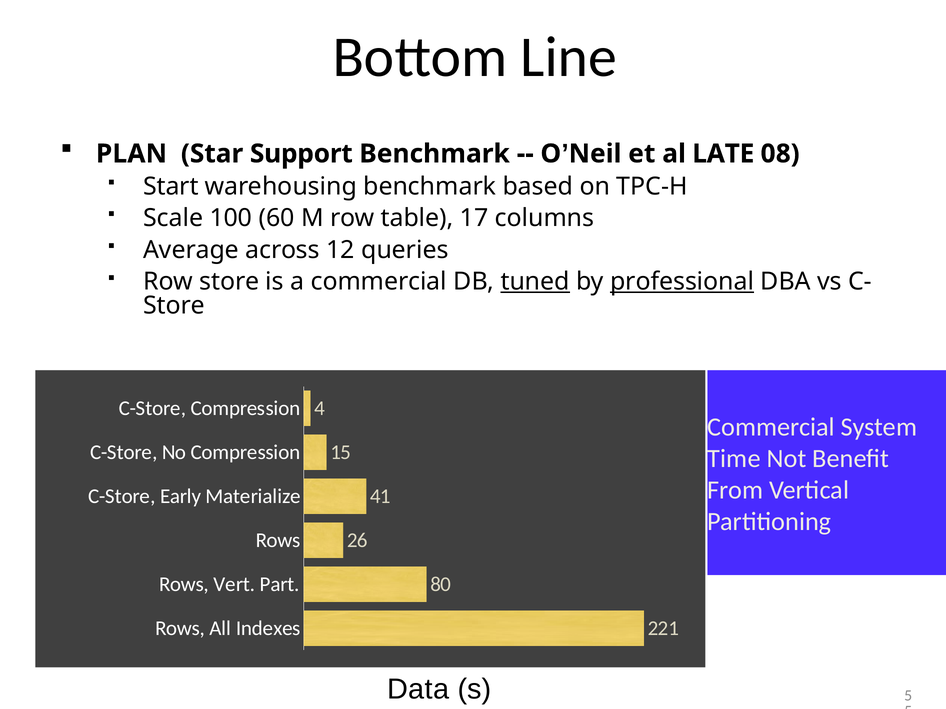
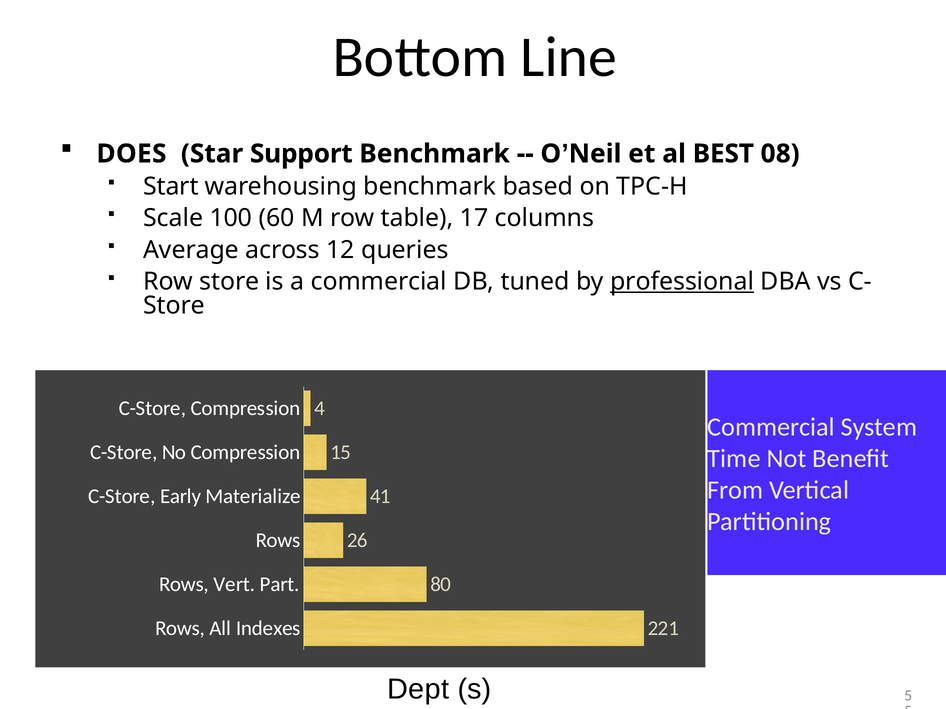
PLAN: PLAN -> DOES (131, 154)
LATE: LATE -> BEST (723, 154)
tuned underline: present -> none (535, 282)
Data: Data -> Dept (418, 690)
